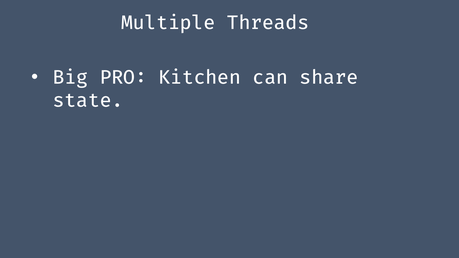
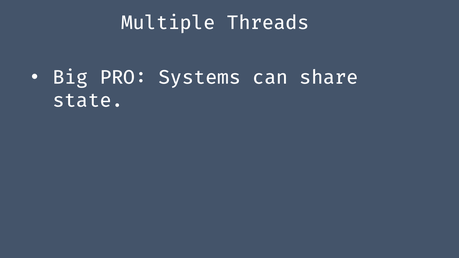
Kitchen: Kitchen -> Systems (200, 78)
